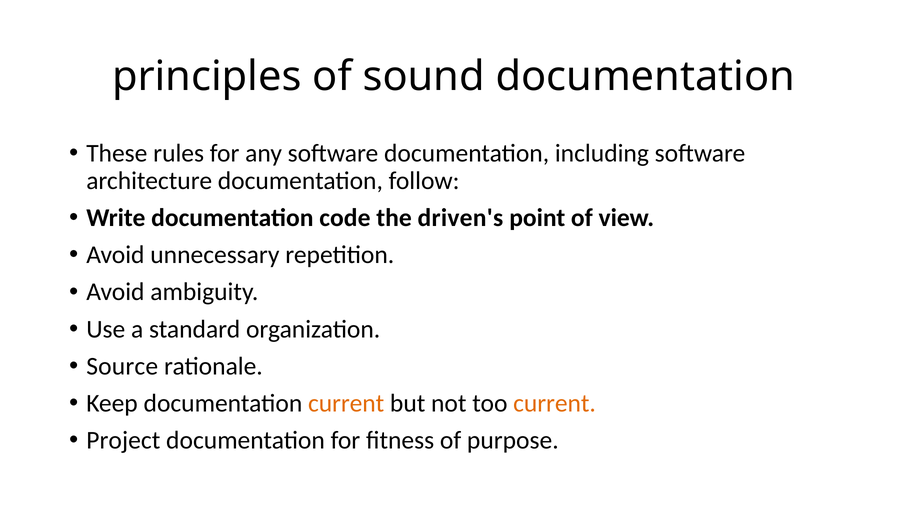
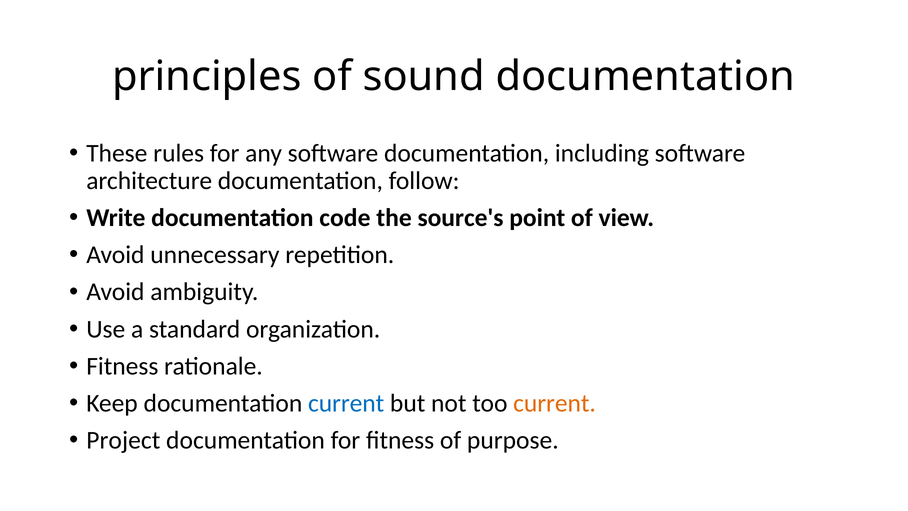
driven's: driven's -> source's (461, 218)
Source: Source -> Fitness (122, 366)
current colour: orange -> blue (346, 403)
